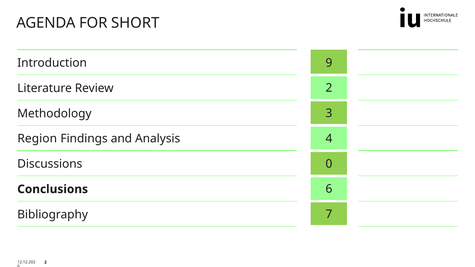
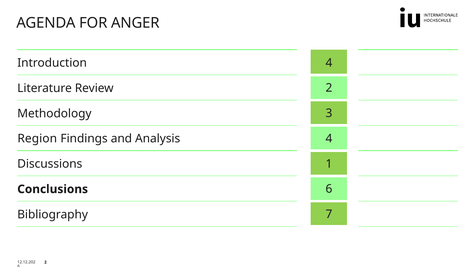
SHORT: SHORT -> ANGER (135, 23)
Introduction 9: 9 -> 4 (329, 63)
0: 0 -> 1 (329, 164)
